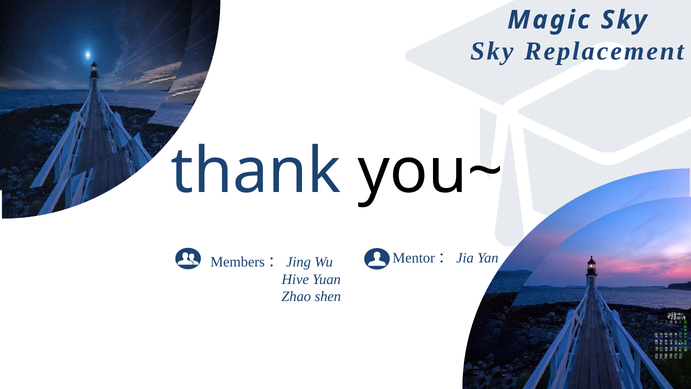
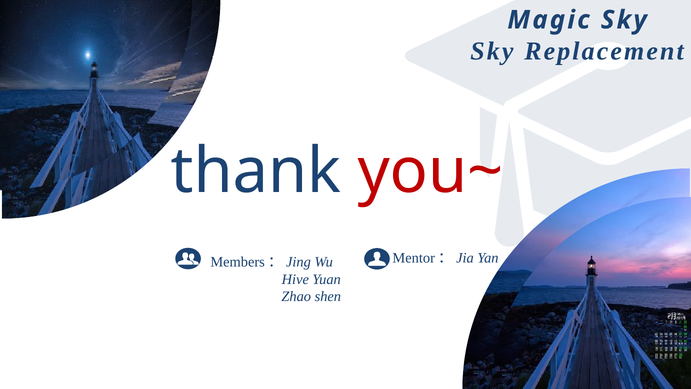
you~ colour: black -> red (431, 171)
